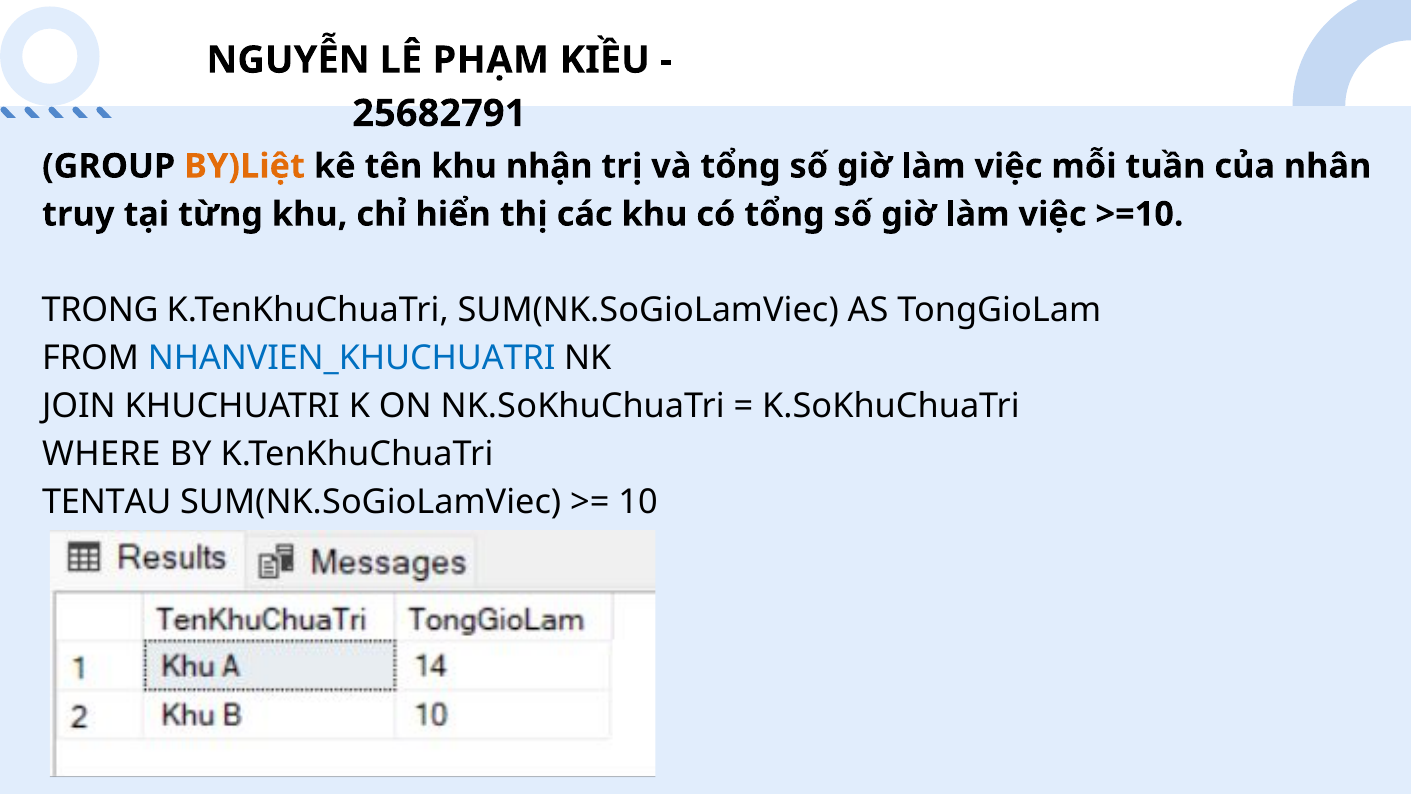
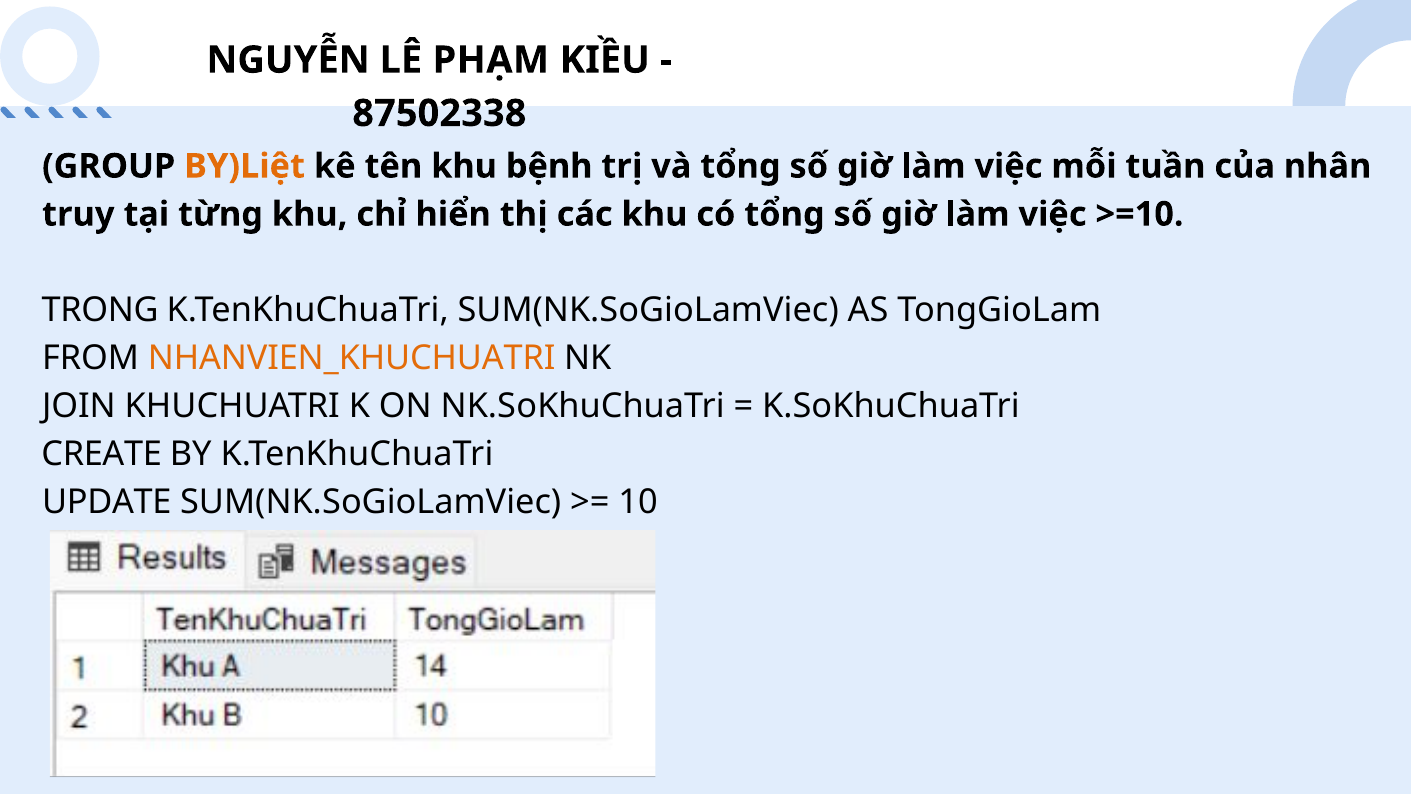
25682791: 25682791 -> 87502338 (439, 113)
nhận: nhận -> bệnh (549, 166)
NHANVIEN_KHUCHUATRI colour: blue -> orange (352, 358)
WHERE: WHERE -> CREATE (102, 454)
TENTAU: TENTAU -> UPDATE (107, 502)
